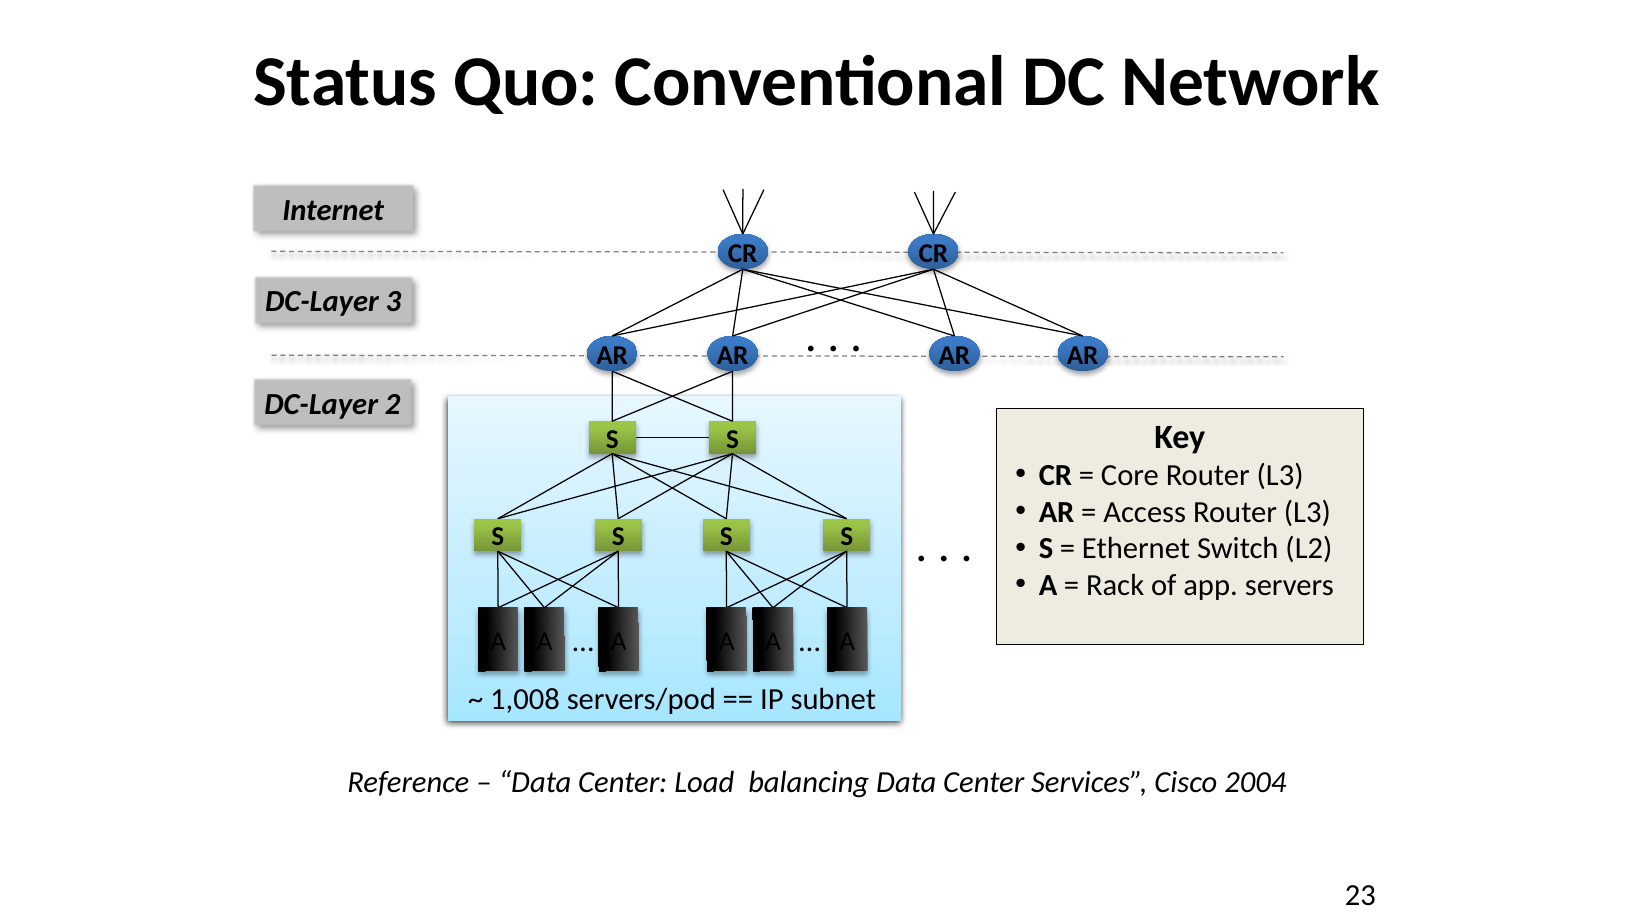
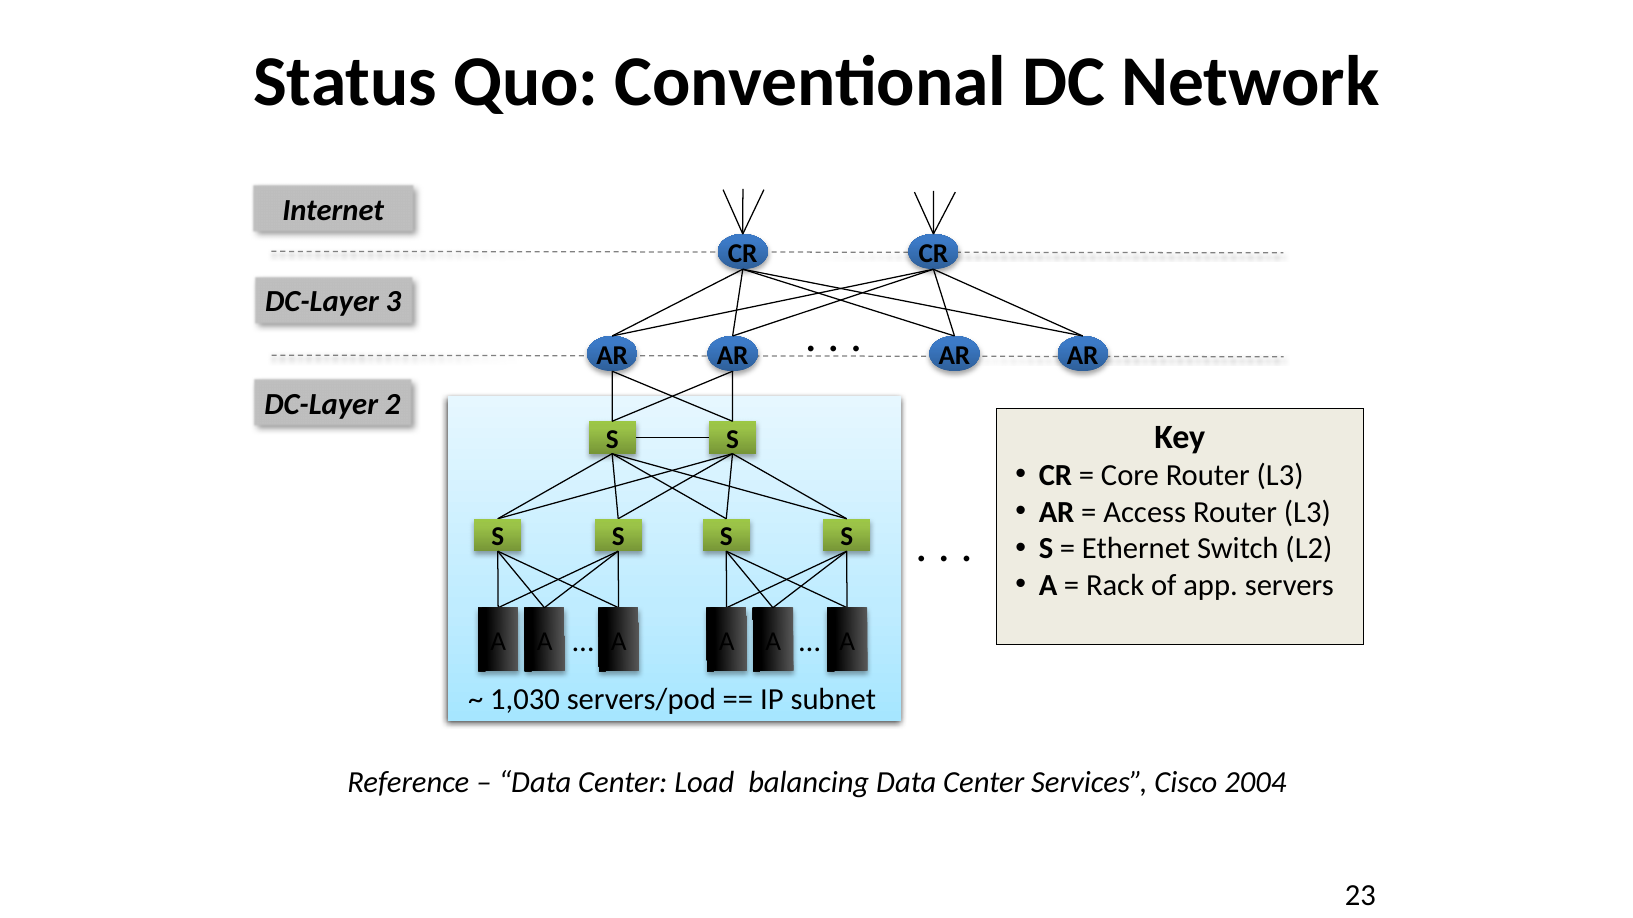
1,008: 1,008 -> 1,030 (525, 700)
